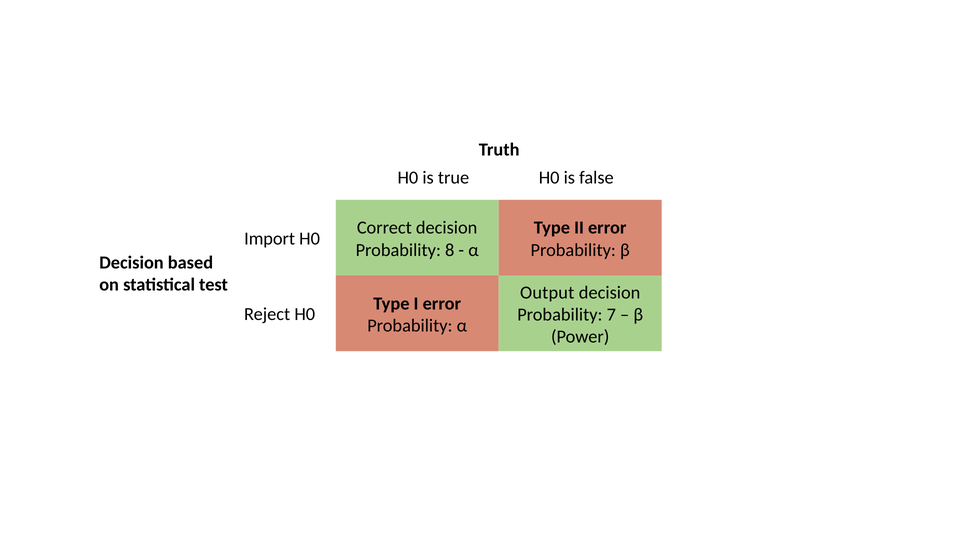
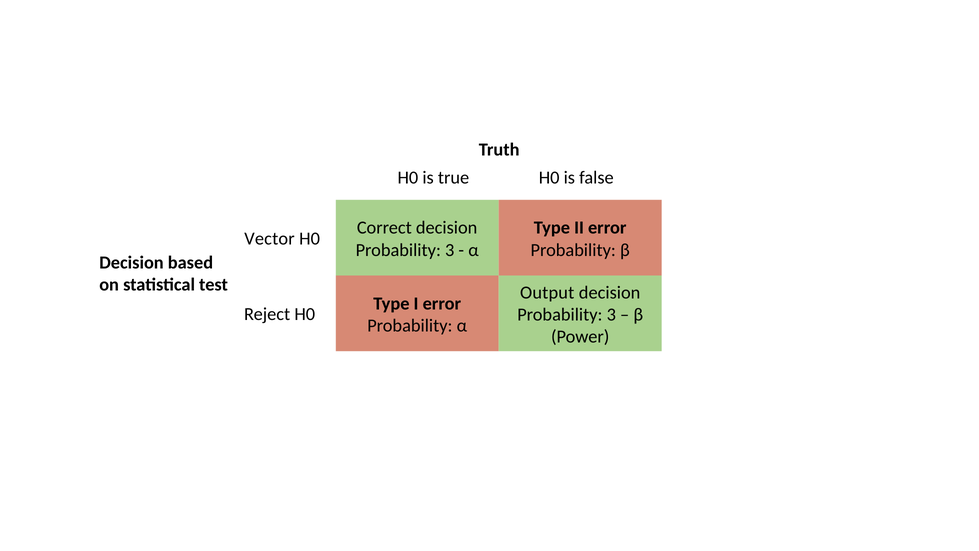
Import: Import -> Vector (270, 239)
8: 8 -> 3 (450, 250)
7: 7 -> 3 (611, 314)
